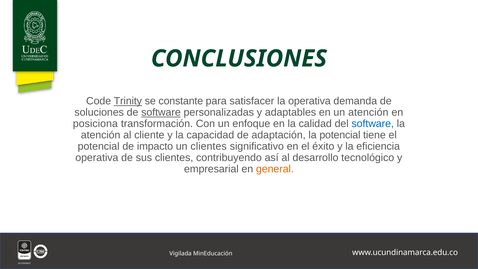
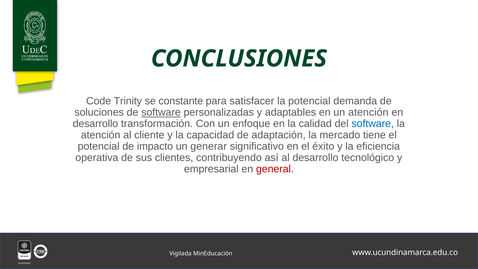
Trinity underline: present -> none (128, 101)
la operativa: operativa -> potencial (309, 101)
posiciona: posiciona -> desarrollo (95, 124)
la potencial: potencial -> mercado (340, 135)
un clientes: clientes -> generar (209, 146)
general colour: orange -> red (275, 169)
